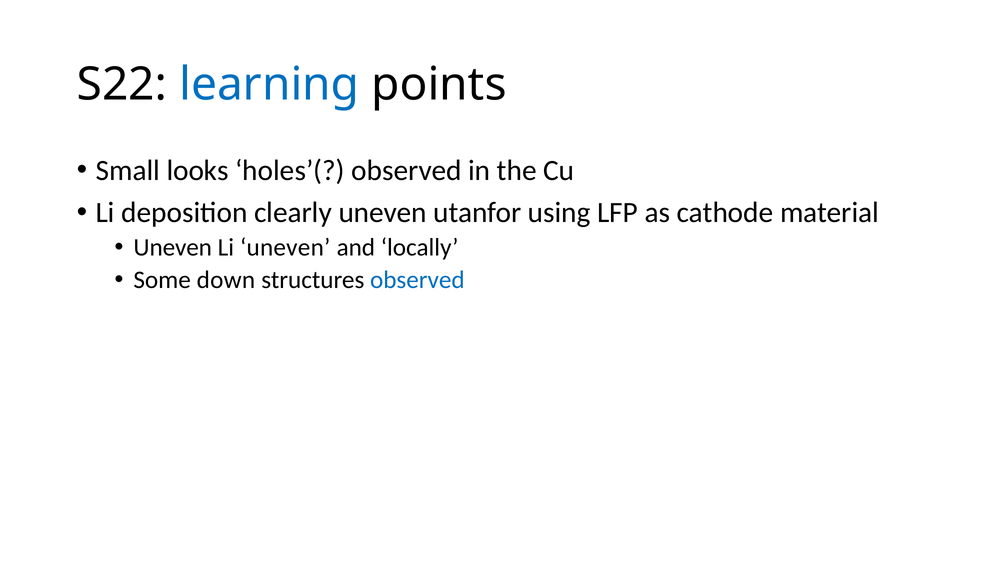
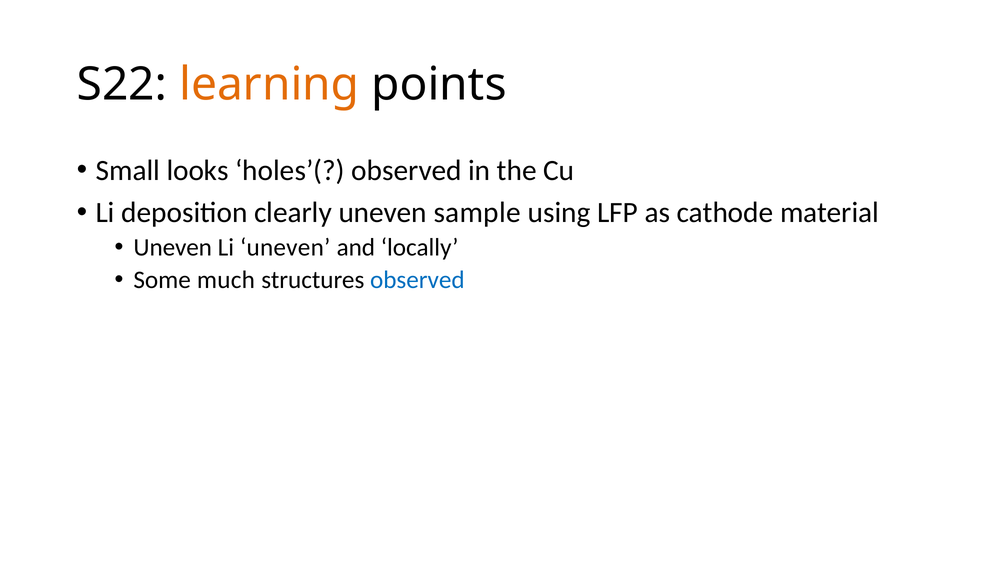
learning colour: blue -> orange (269, 85)
utanfor: utanfor -> sample (477, 212)
down: down -> much (226, 280)
